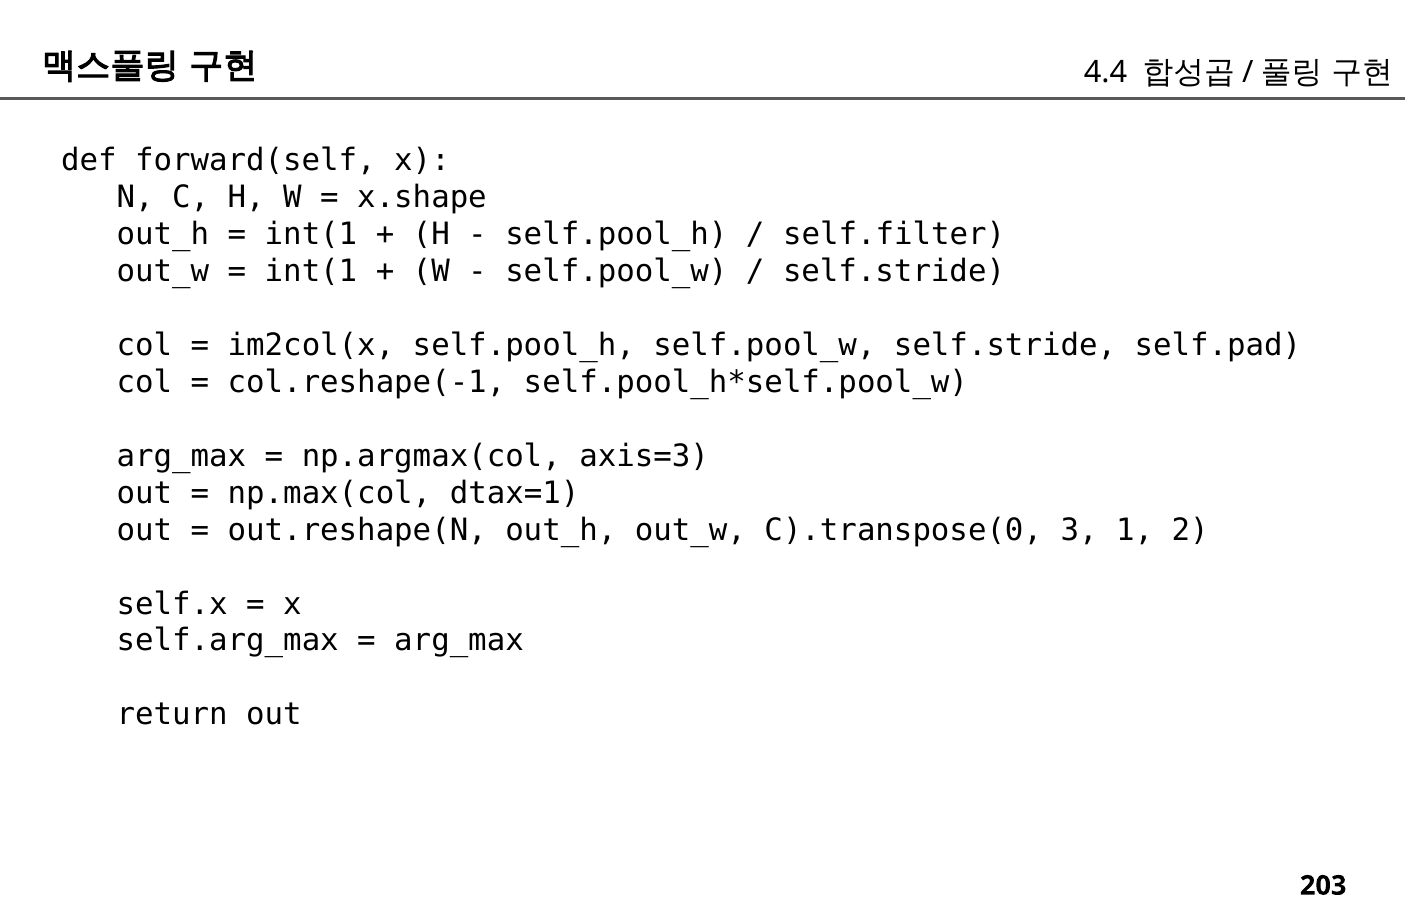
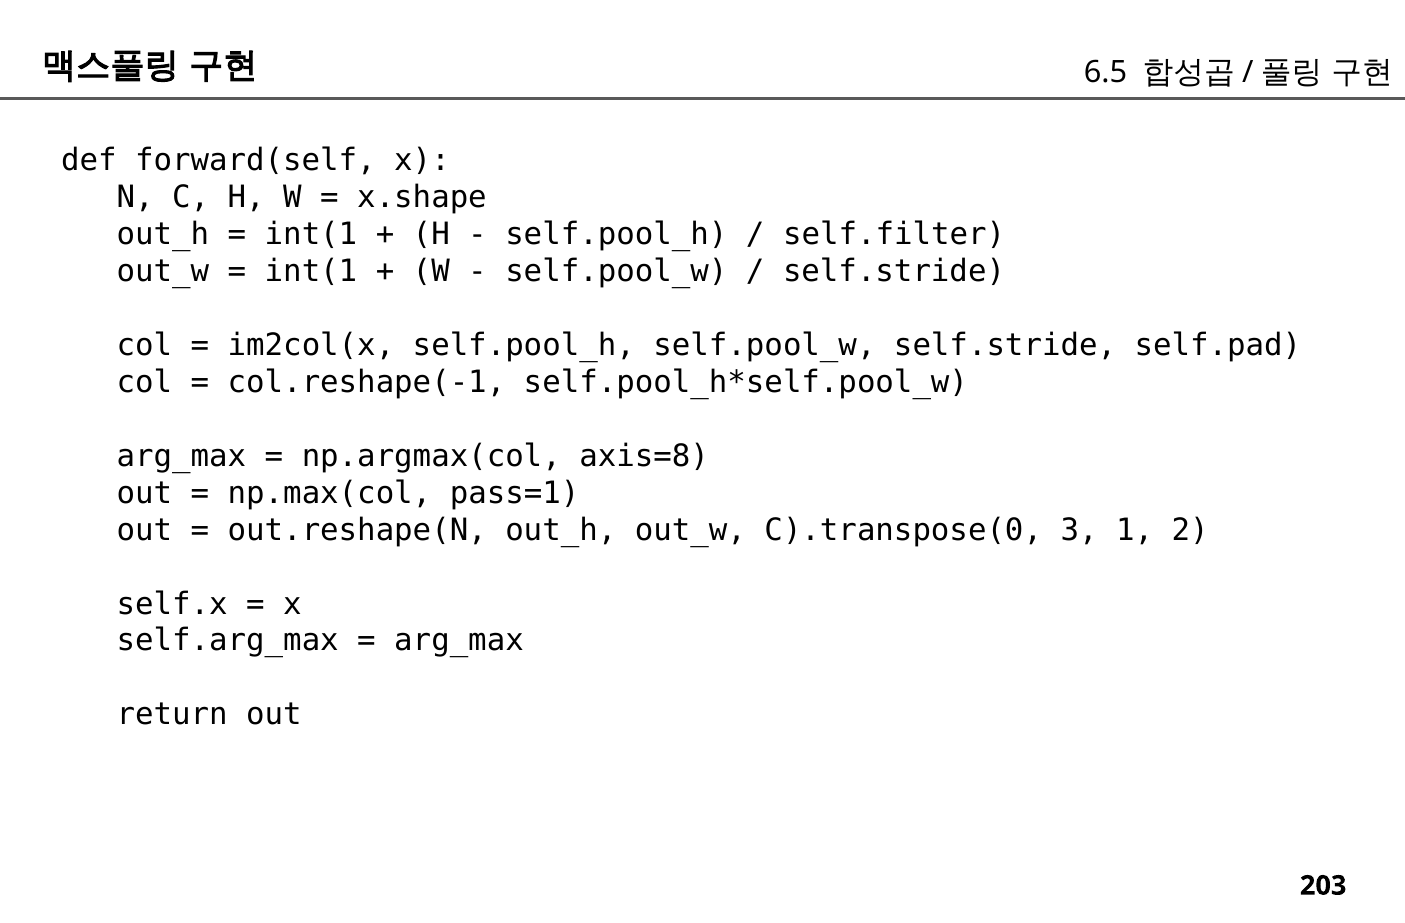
4.4: 4.4 -> 6.5 (1106, 72)
axis=3: axis=3 -> axis=8 (644, 456)
dtax=1: dtax=1 -> pass=1 (515, 493)
